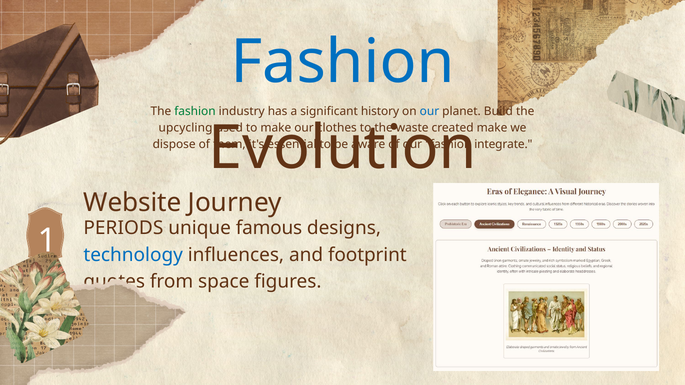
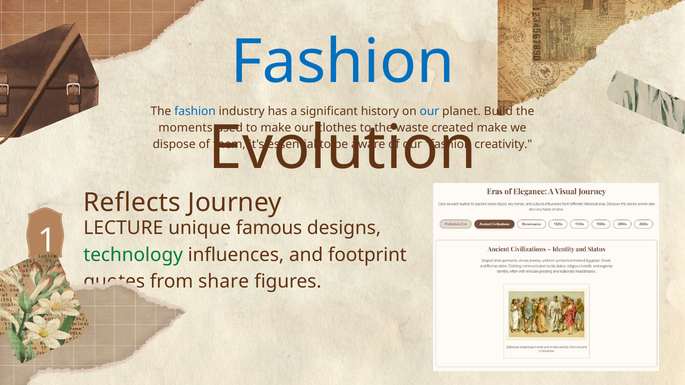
fashion colour: green -> blue (195, 111)
upcycling: upcycling -> moments (186, 128)
integrate: integrate -> creativity (503, 145)
Website: Website -> Reflects (132, 203)
PERIODS: PERIODS -> LECTURE (123, 228)
technology colour: blue -> green (133, 255)
space: space -> share (224, 282)
